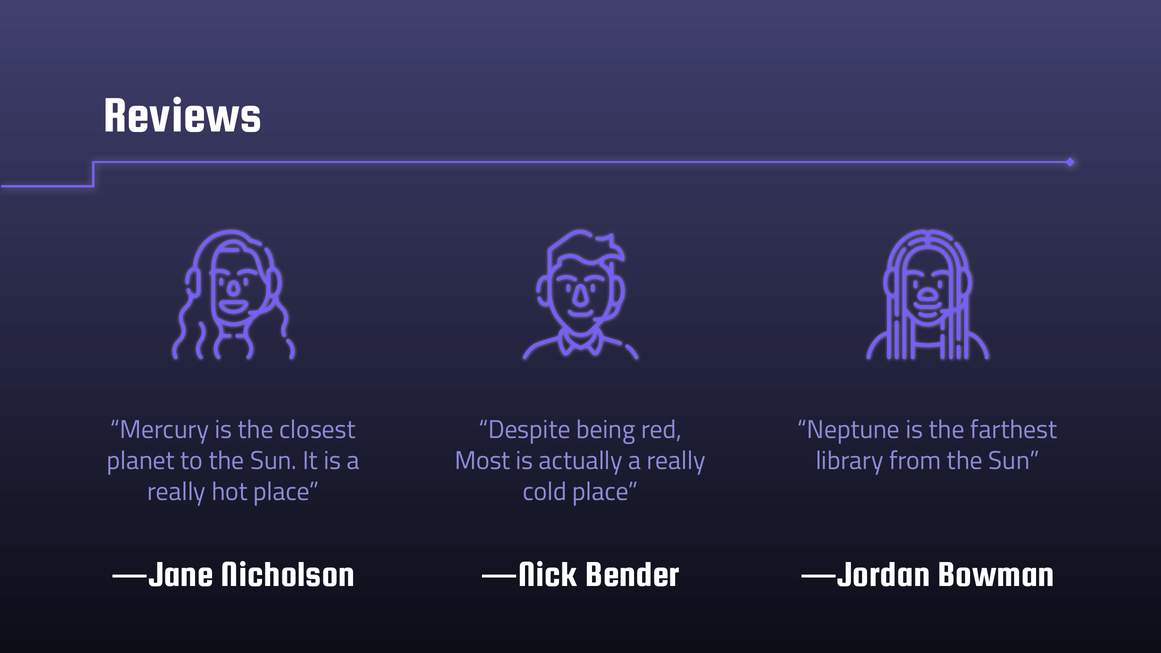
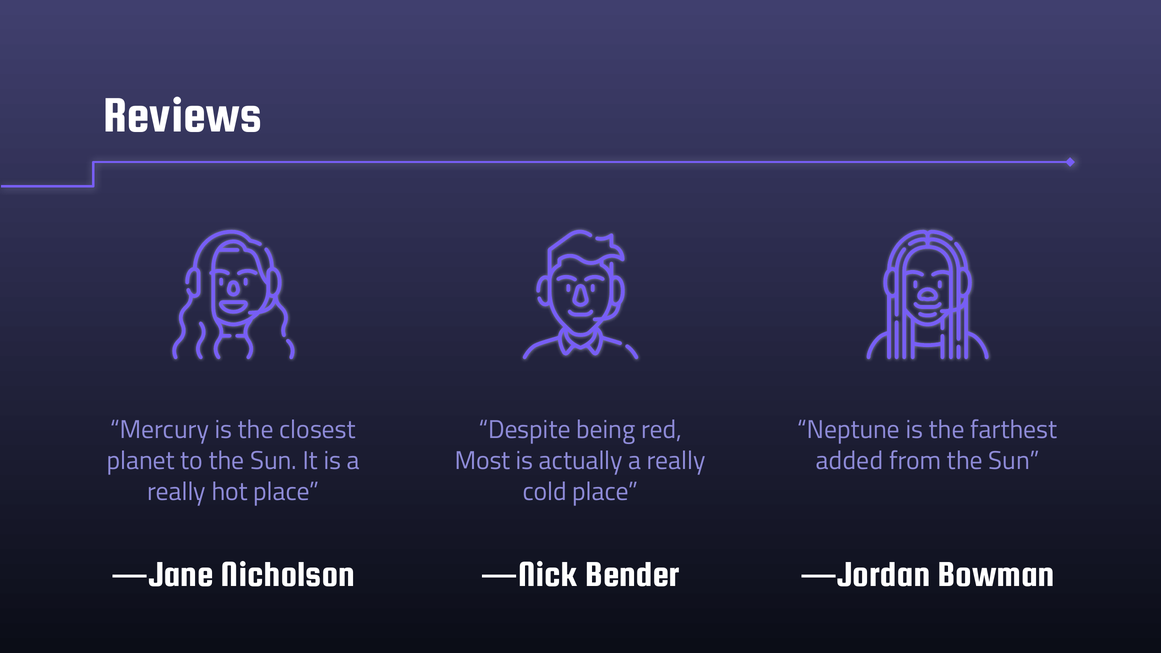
library: library -> added (849, 461)
